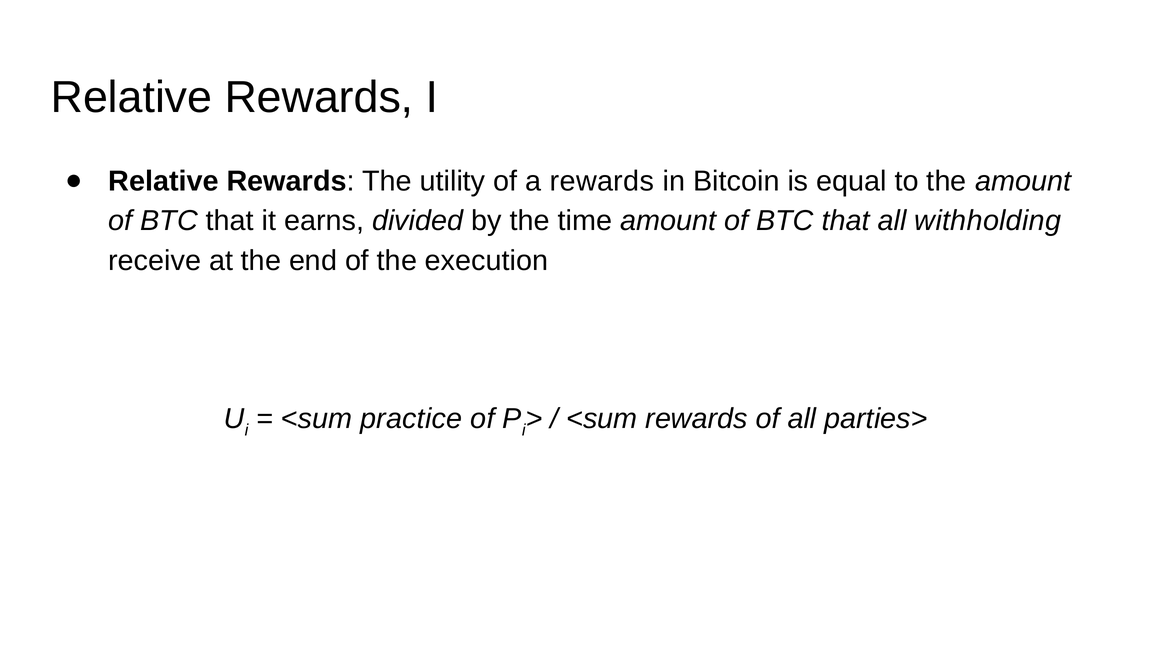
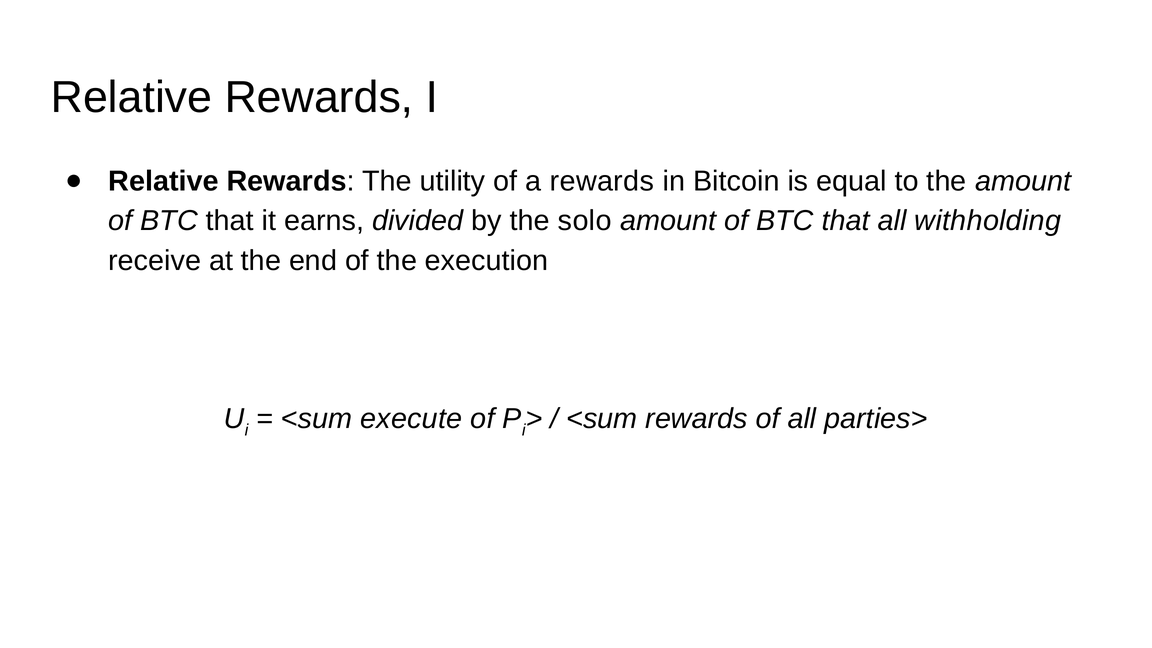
time: time -> solo (585, 221)
practice: practice -> execute (411, 419)
